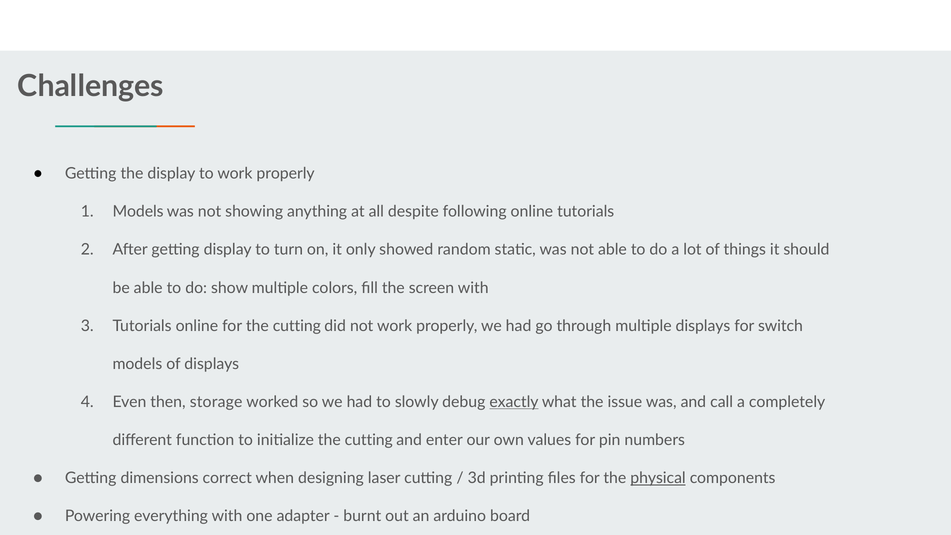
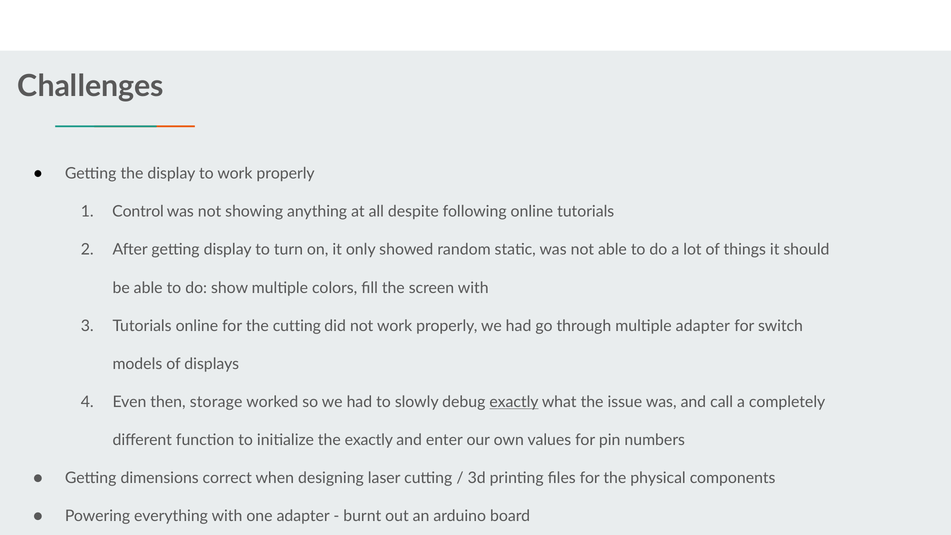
Models: Models -> Control (138, 212)
multiple displays: displays -> adapter (703, 326)
initialize the cutting: cutting -> exactly (369, 440)
physical underline: present -> none (658, 478)
